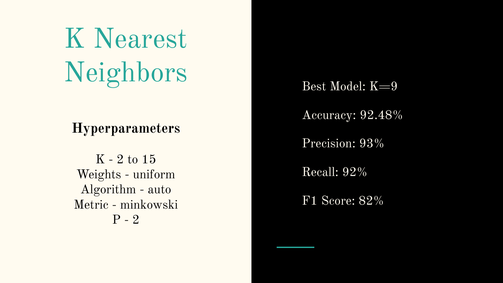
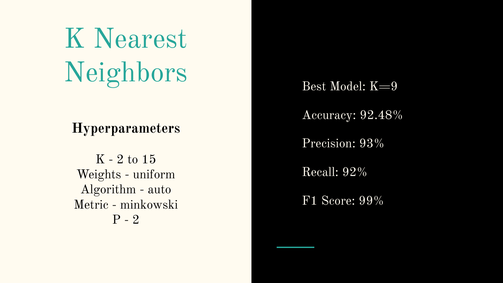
82%: 82% -> 99% (371, 200)
